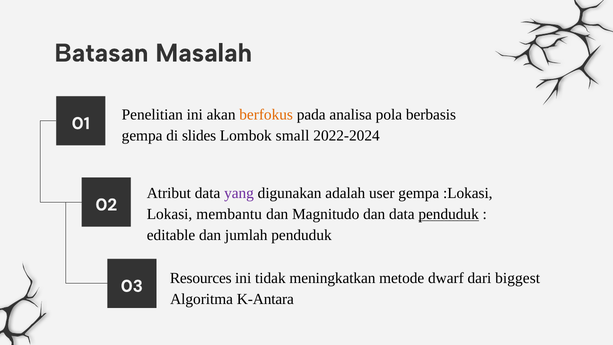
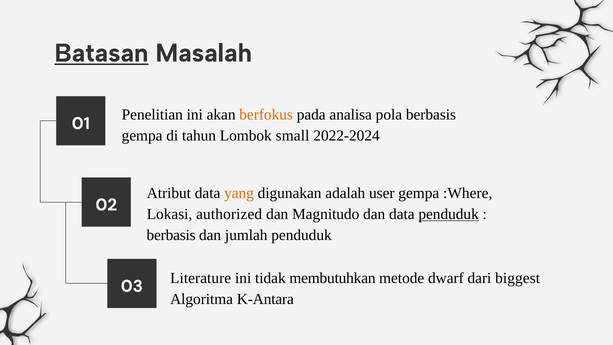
Batasan underline: none -> present (101, 53)
slides: slides -> tahun (199, 136)
yang colour: purple -> orange (239, 193)
:Lokasi: :Lokasi -> :Where (468, 193)
membantu: membantu -> authorized (229, 214)
editable: editable -> berbasis (171, 235)
Resources: Resources -> Literature (201, 278)
meningkatkan: meningkatkan -> membutuhkan (333, 278)
